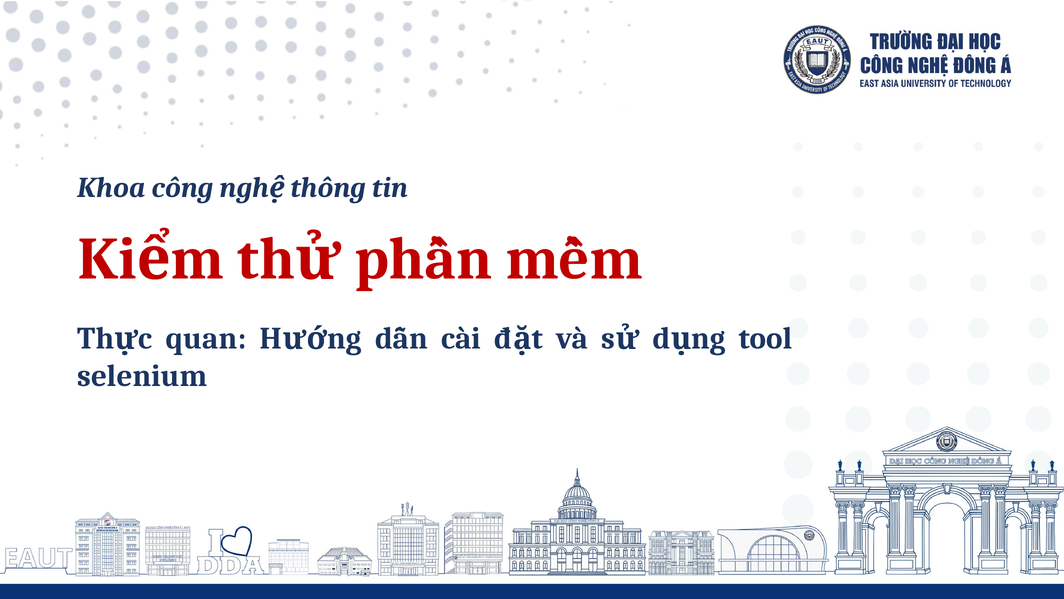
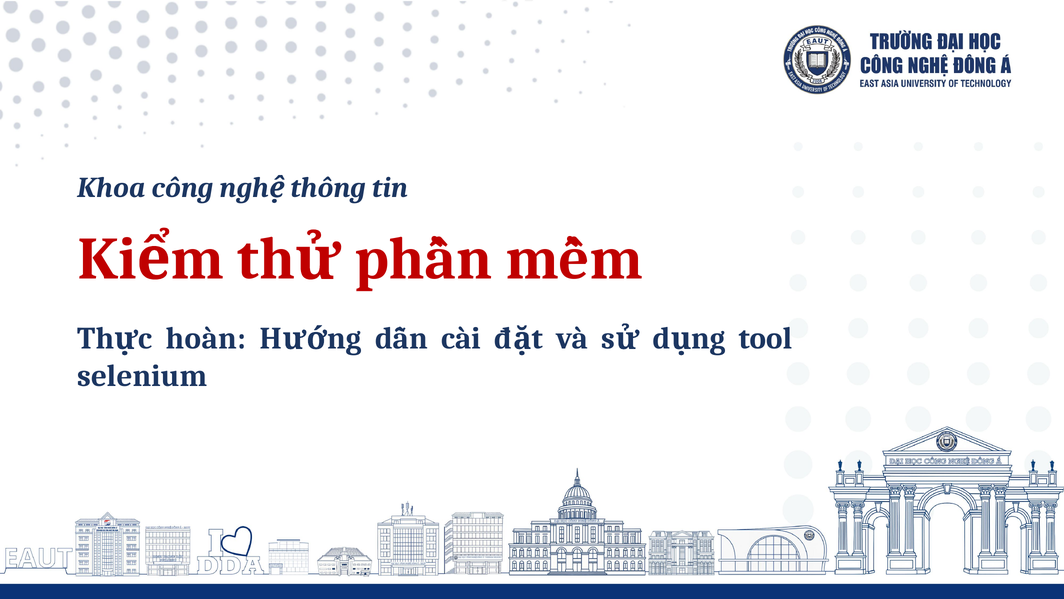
quan: quan -> hoàn (206, 338)
